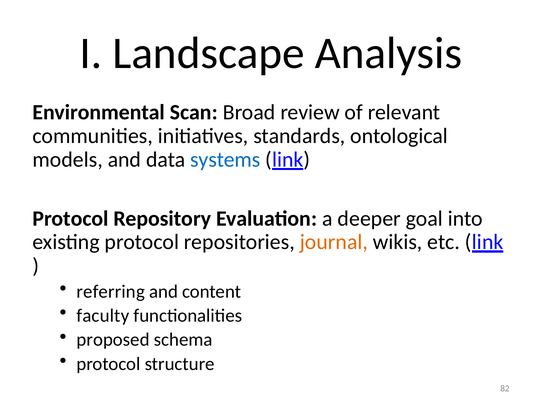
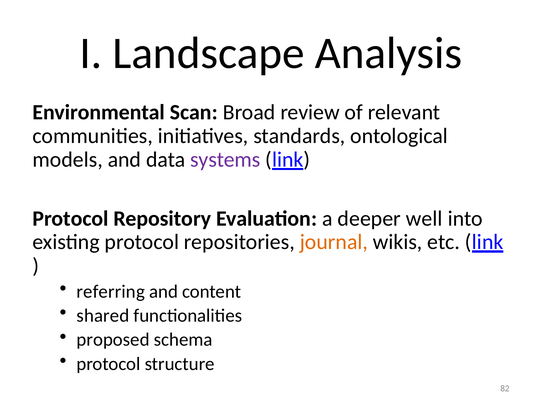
systems colour: blue -> purple (225, 159)
goal: goal -> well (424, 218)
faculty: faculty -> shared (103, 315)
